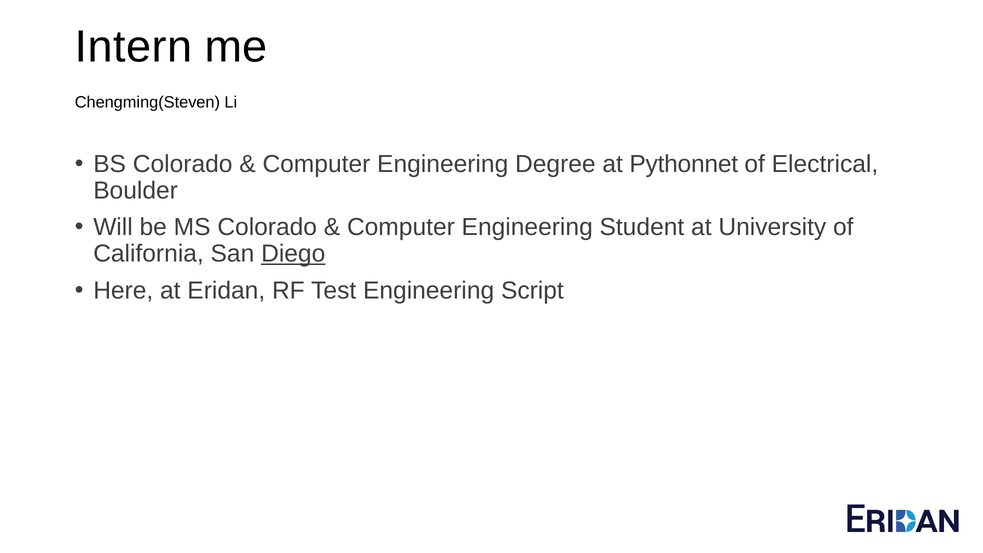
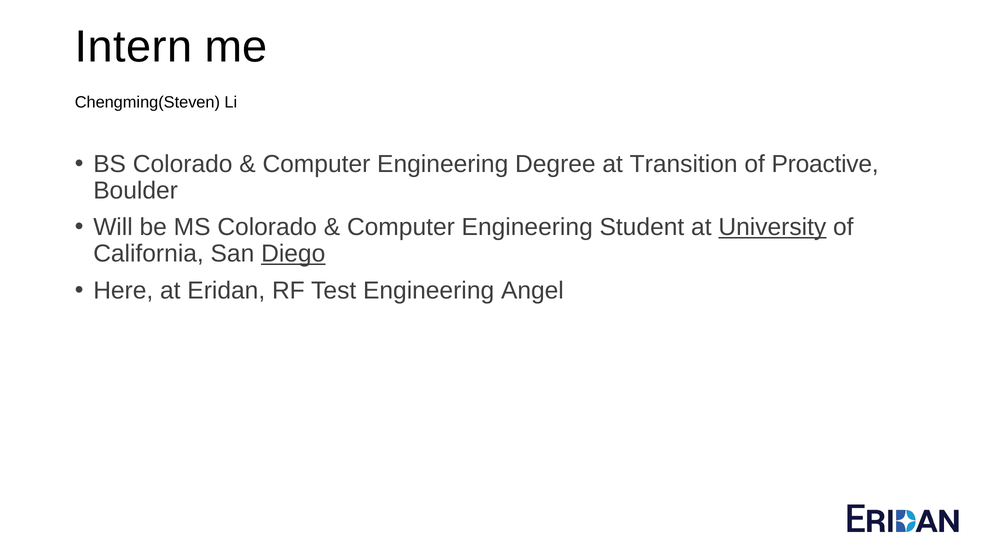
Pythonnet: Pythonnet -> Transition (684, 164)
Electrical: Electrical -> Proactive (825, 164)
University underline: none -> present (772, 227)
Script: Script -> Angel (532, 291)
